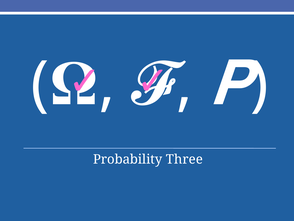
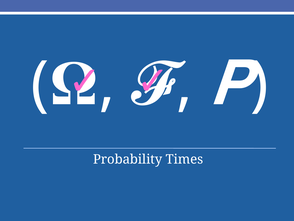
Three: Three -> Times (184, 159)
